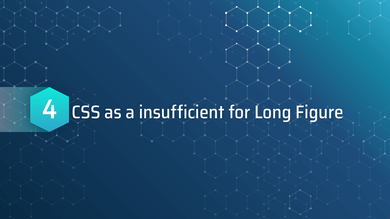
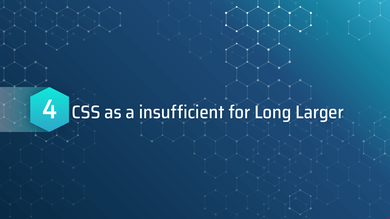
Figure: Figure -> Larger (320, 113)
